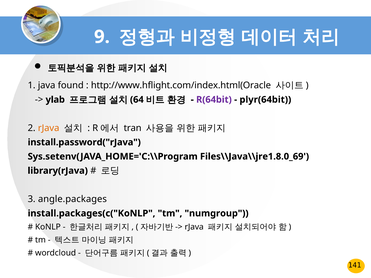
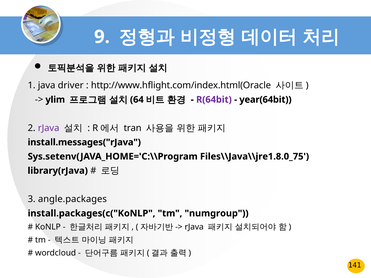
found: found -> driver (71, 85)
ylab: ylab -> ylim (55, 100)
plyr(64bit: plyr(64bit -> year(64bit (265, 100)
rJava colour: orange -> purple (49, 128)
install.password("rJava: install.password("rJava -> install.messages("rJava (84, 142)
Files\\Java\\jre1.8.0_69: Files\\Java\\jre1.8.0_69 -> Files\\Java\\jre1.8.0_75 (255, 157)
